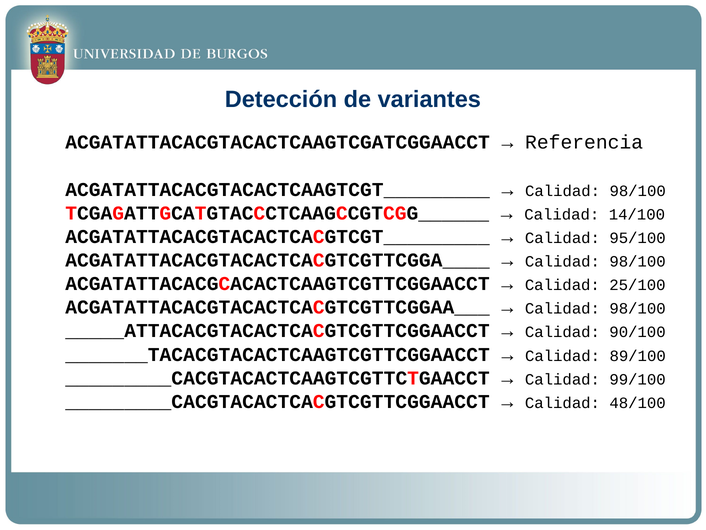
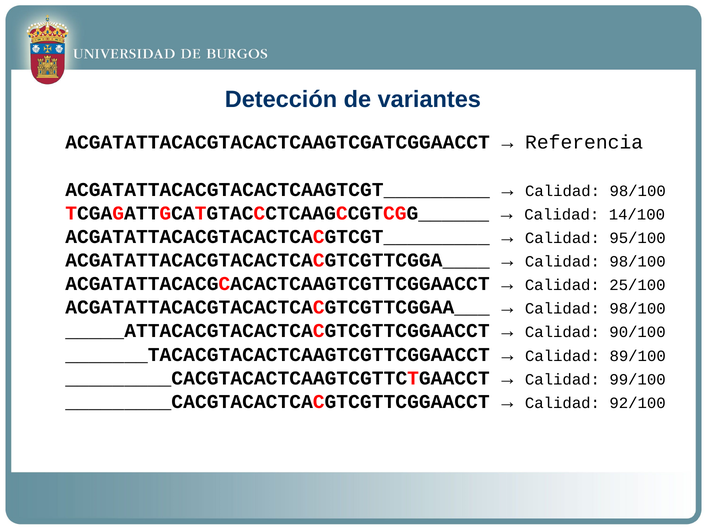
48/100: 48/100 -> 92/100 (638, 403)
